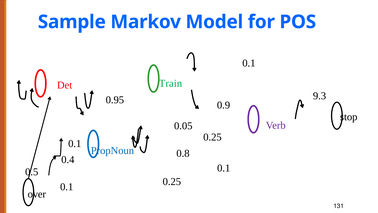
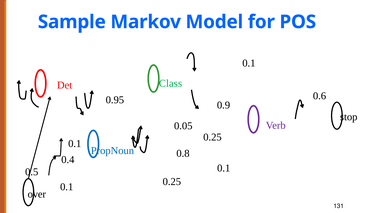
Train: Train -> Class (171, 83)
9.3: 9.3 -> 0.6 (320, 96)
